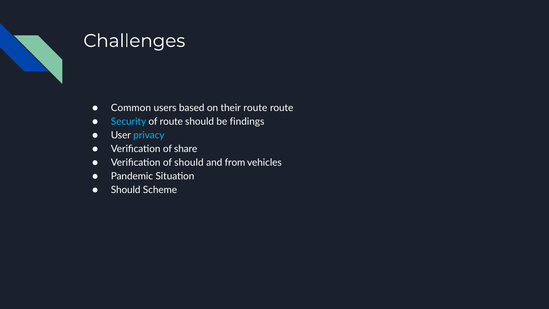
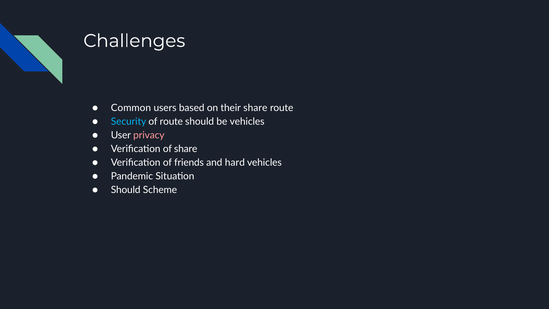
their route: route -> share (255, 108)
be findings: findings -> vehicles (247, 122)
privacy colour: light blue -> pink (149, 135)
of should: should -> friends (189, 163)
from: from -> hard (235, 163)
